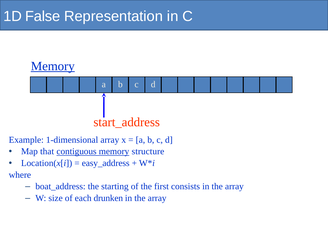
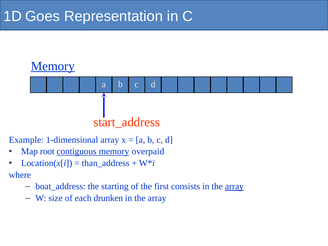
False: False -> Goes (43, 16)
that: that -> root (47, 151)
structure: structure -> overpaid (148, 151)
easy_address: easy_address -> than_address (106, 163)
array underline: none -> present (234, 186)
